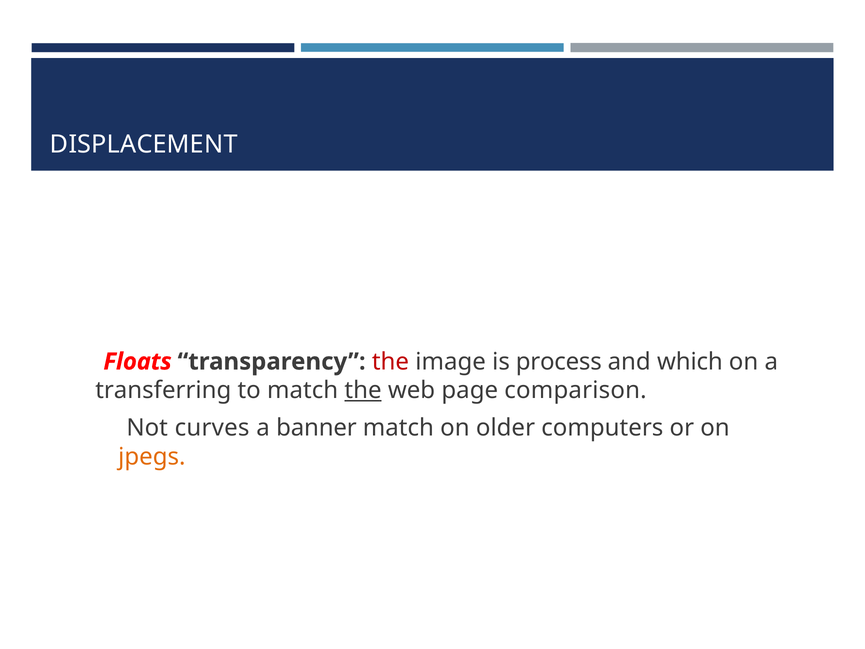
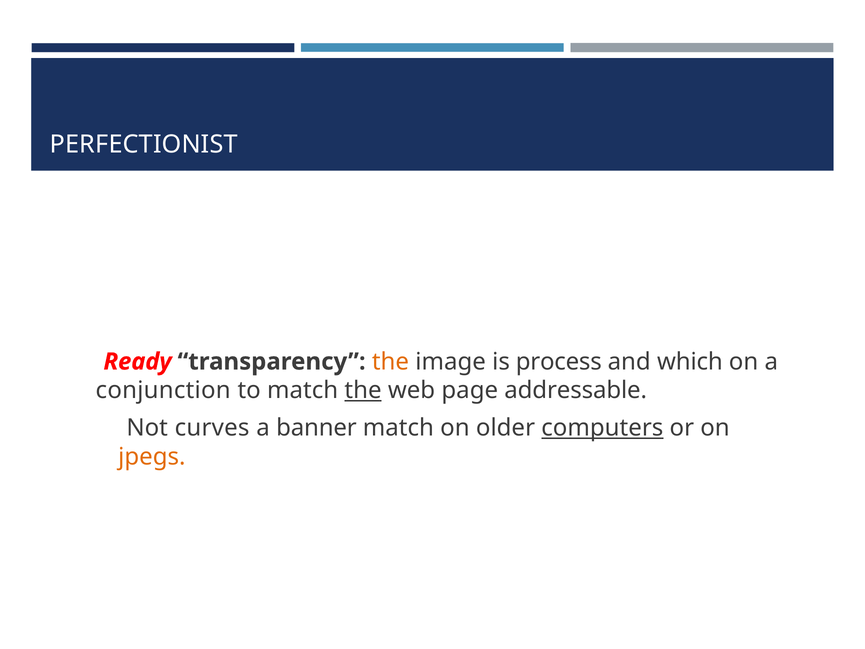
DISPLACEMENT: DISPLACEMENT -> PERFECTIONIST (144, 145)
Floats: Floats -> Ready (138, 361)
the colour: red -> orange (390, 361)
transferring: transferring -> conjunction (163, 390)
comparison: comparison -> addressable (576, 390)
computers underline: none -> present (602, 428)
